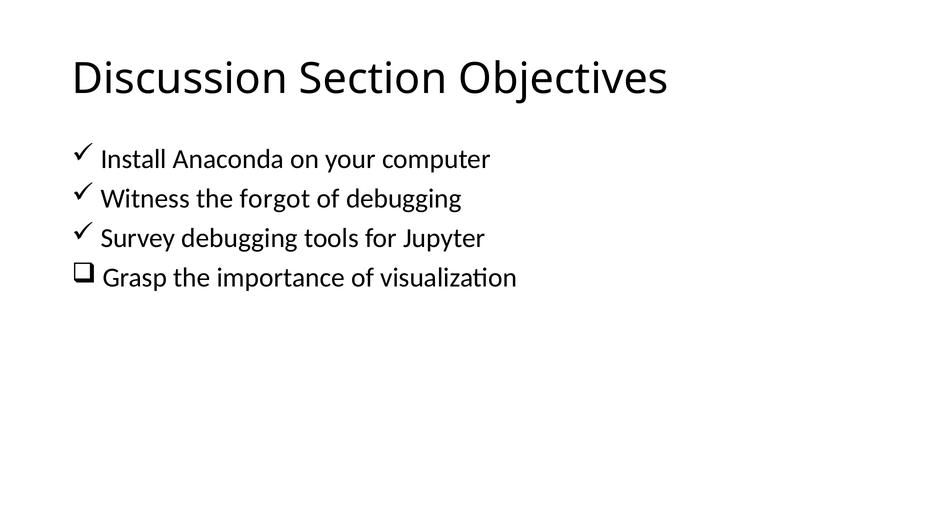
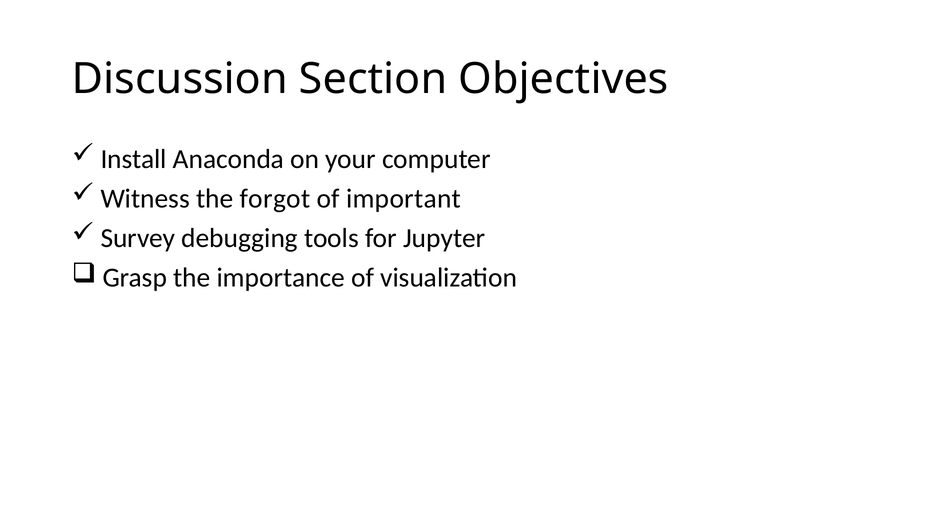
of debugging: debugging -> important (404, 199)
